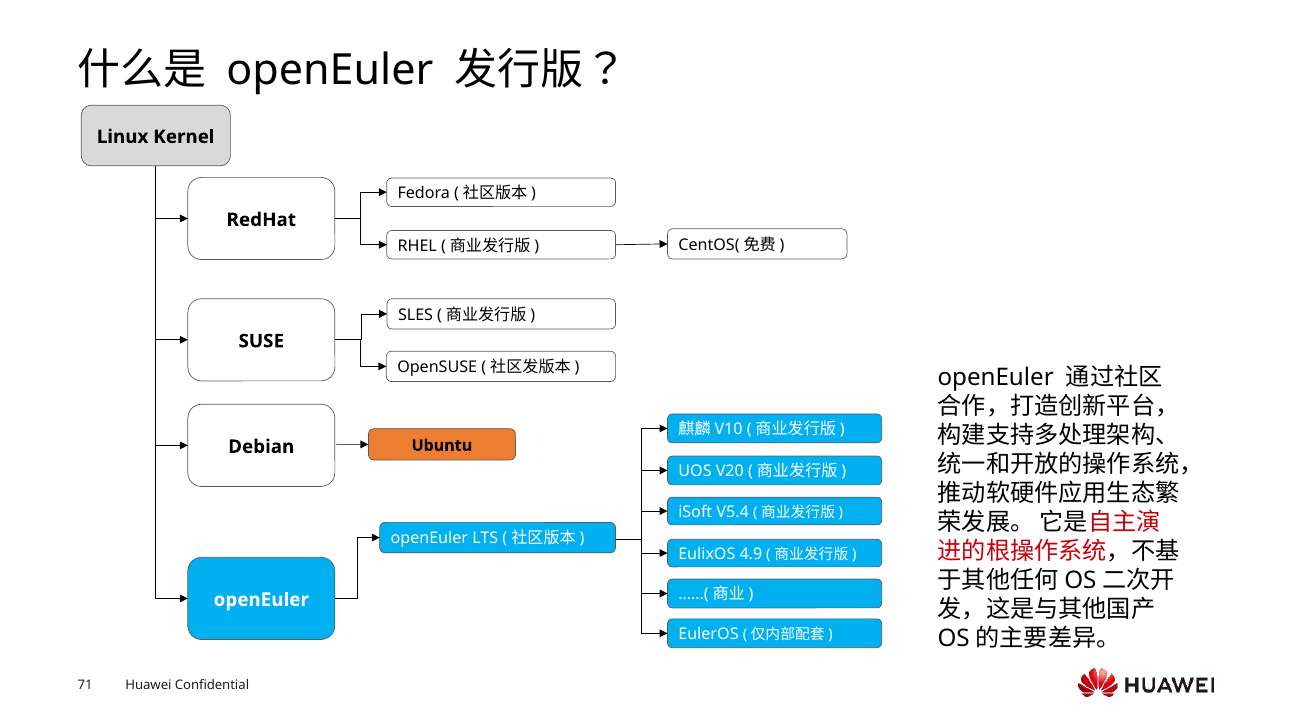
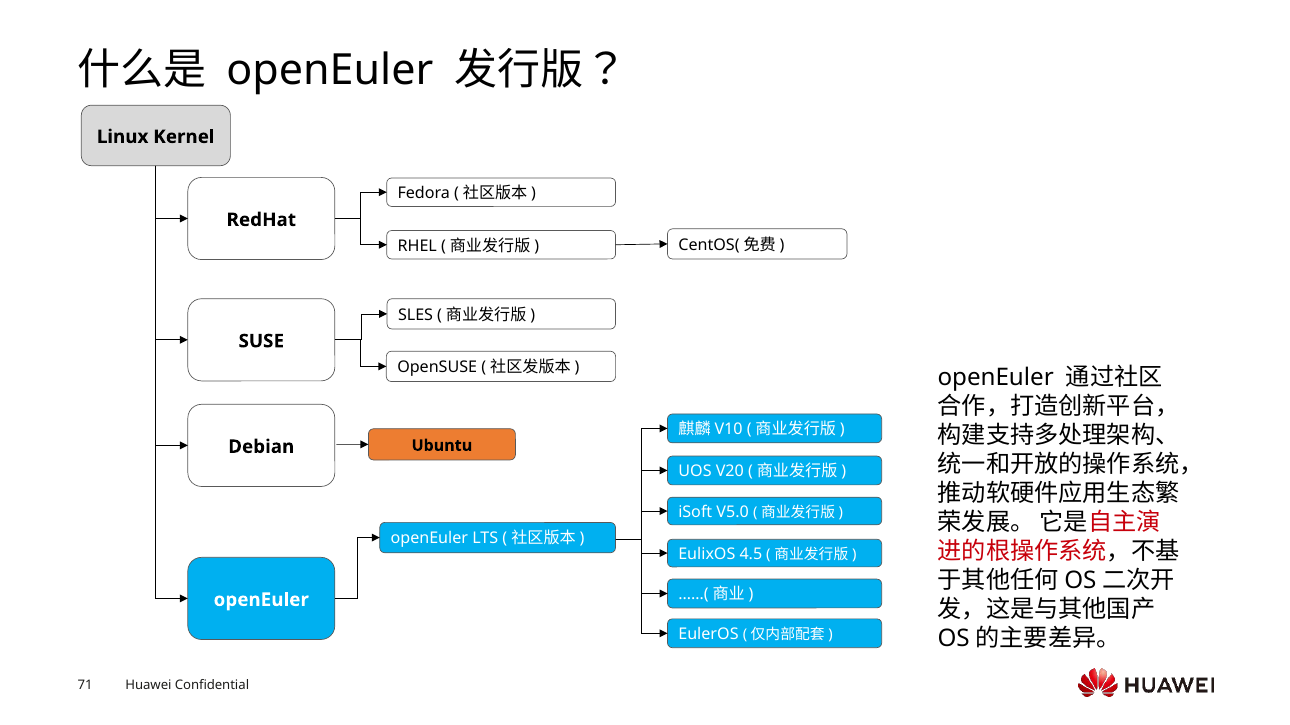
V5.4: V5.4 -> V5.0 (733, 513)
4.9: 4.9 -> 4.5 (751, 555)
